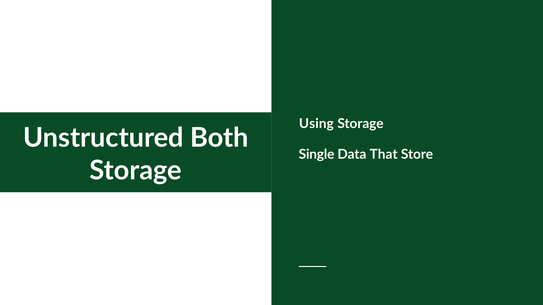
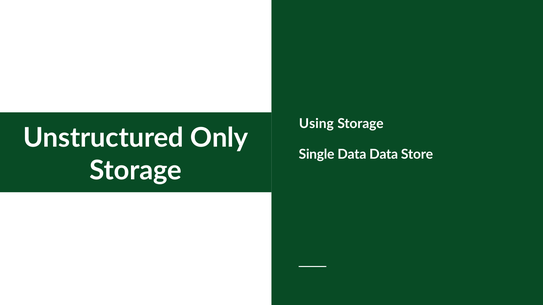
Both: Both -> Only (219, 138)
Data That: That -> Data (384, 155)
